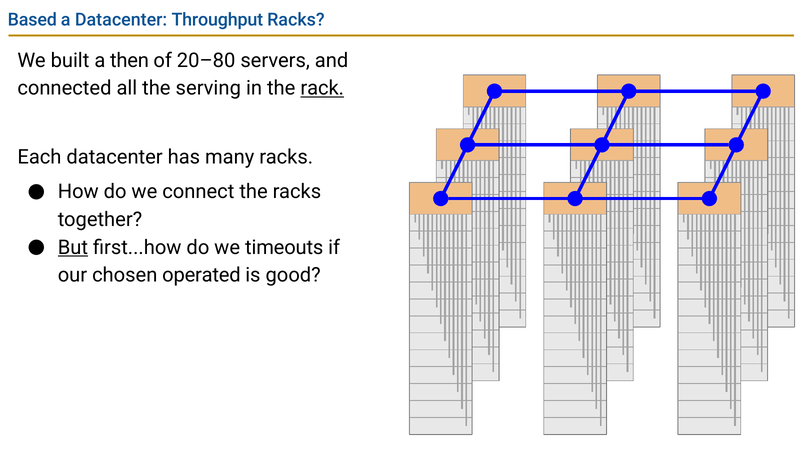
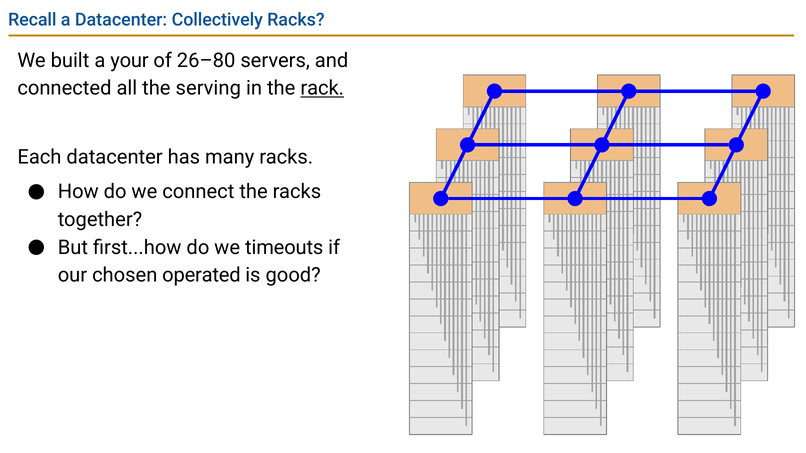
Based: Based -> Recall (32, 20)
Throughput: Throughput -> Collectively (217, 20)
then: then -> your (129, 61)
20–80: 20–80 -> 26–80 (206, 61)
But underline: present -> none (73, 248)
